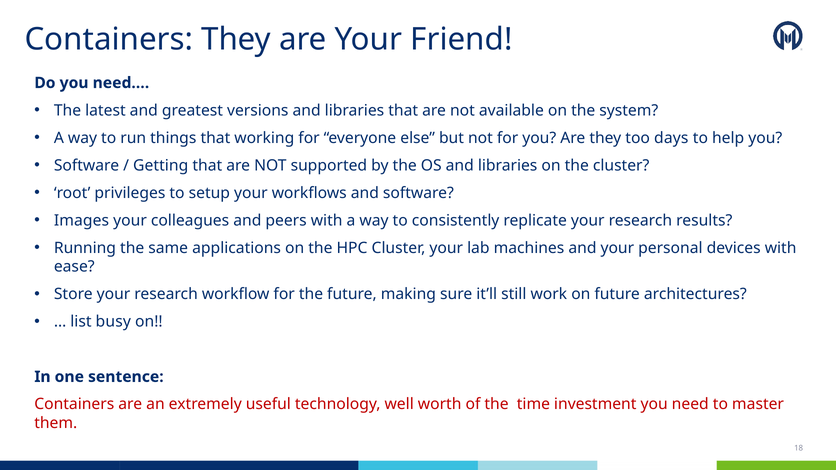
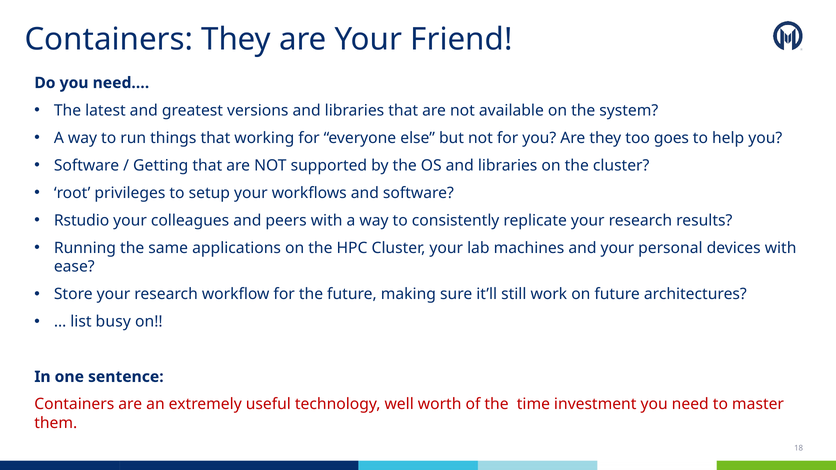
days: days -> goes (671, 138)
Images: Images -> Rstudio (82, 221)
